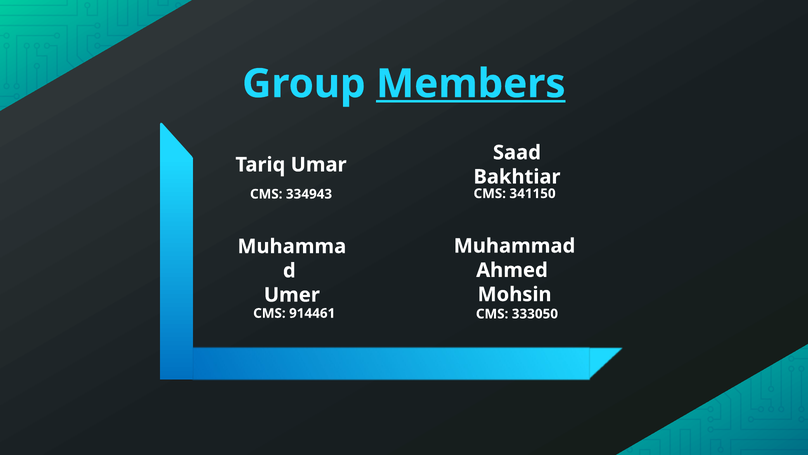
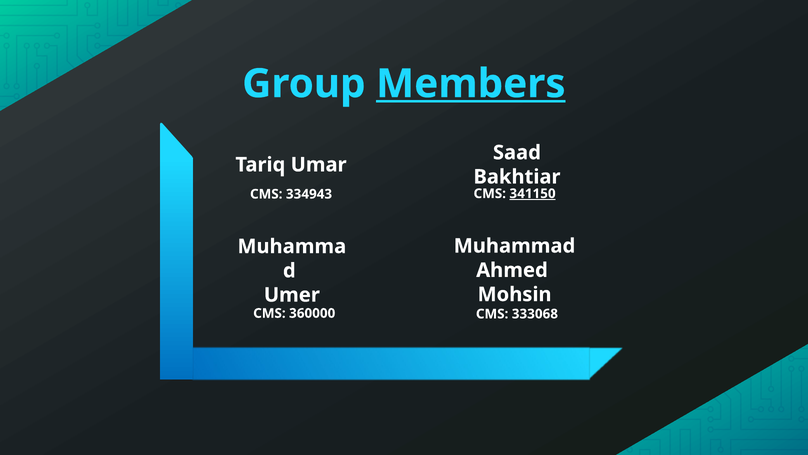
341150 underline: none -> present (533, 193)
914461: 914461 -> 360000 (312, 313)
333050: 333050 -> 333068 (535, 314)
